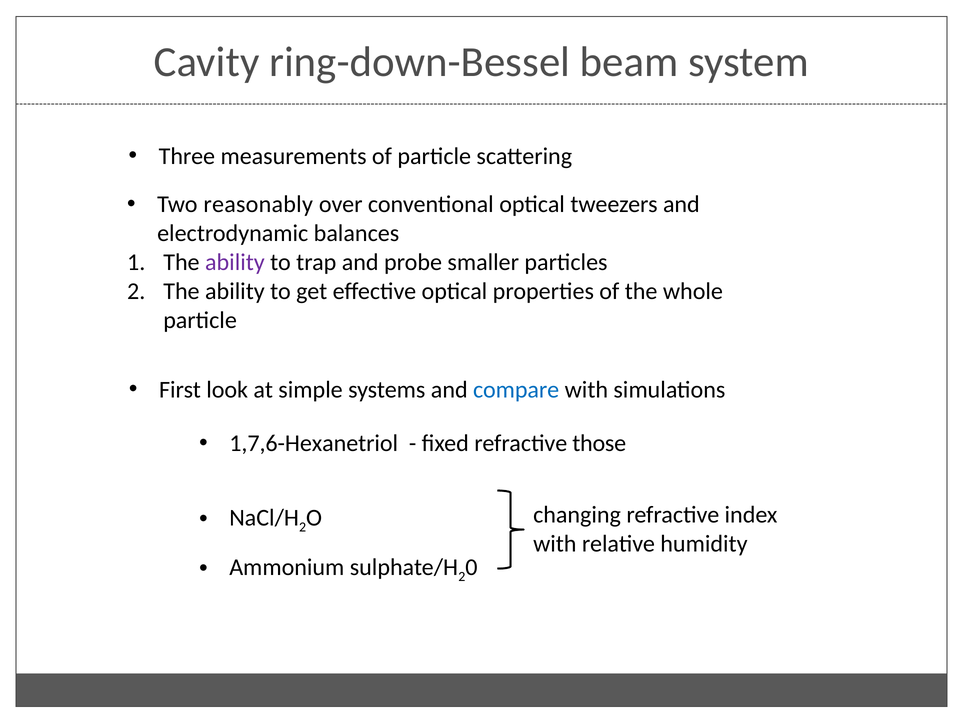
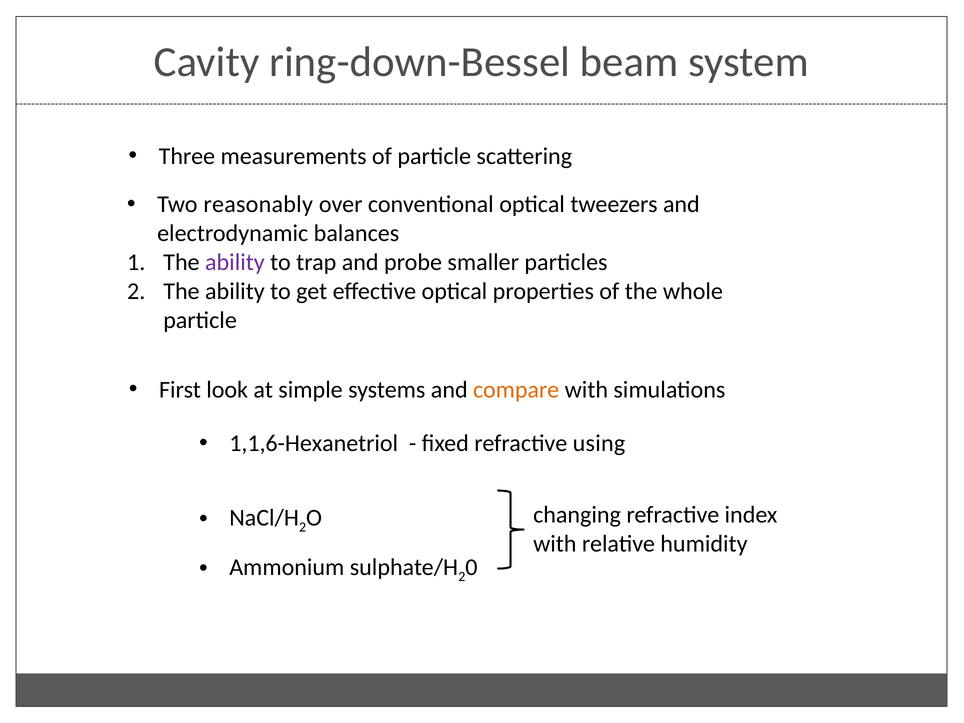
compare colour: blue -> orange (516, 390)
1,7,6-Hexanetriol: 1,7,6-Hexanetriol -> 1,1,6-Hexanetriol (314, 444)
those: those -> using (599, 444)
